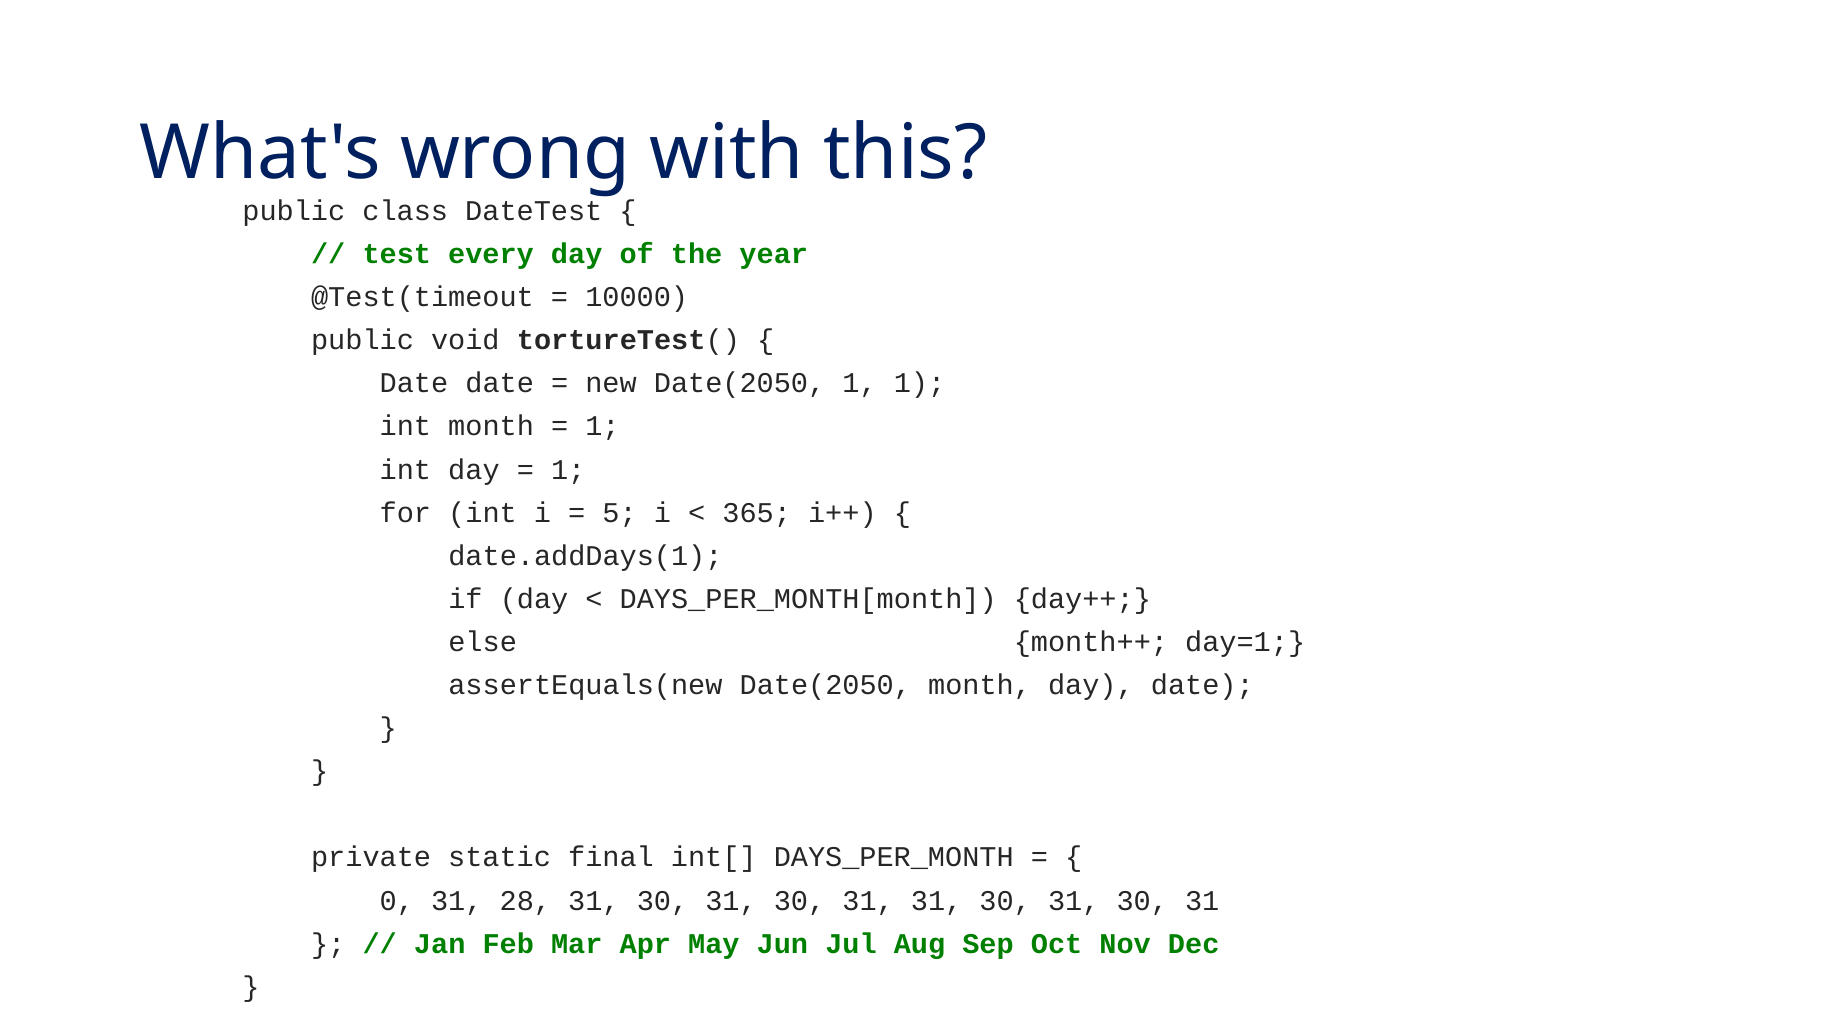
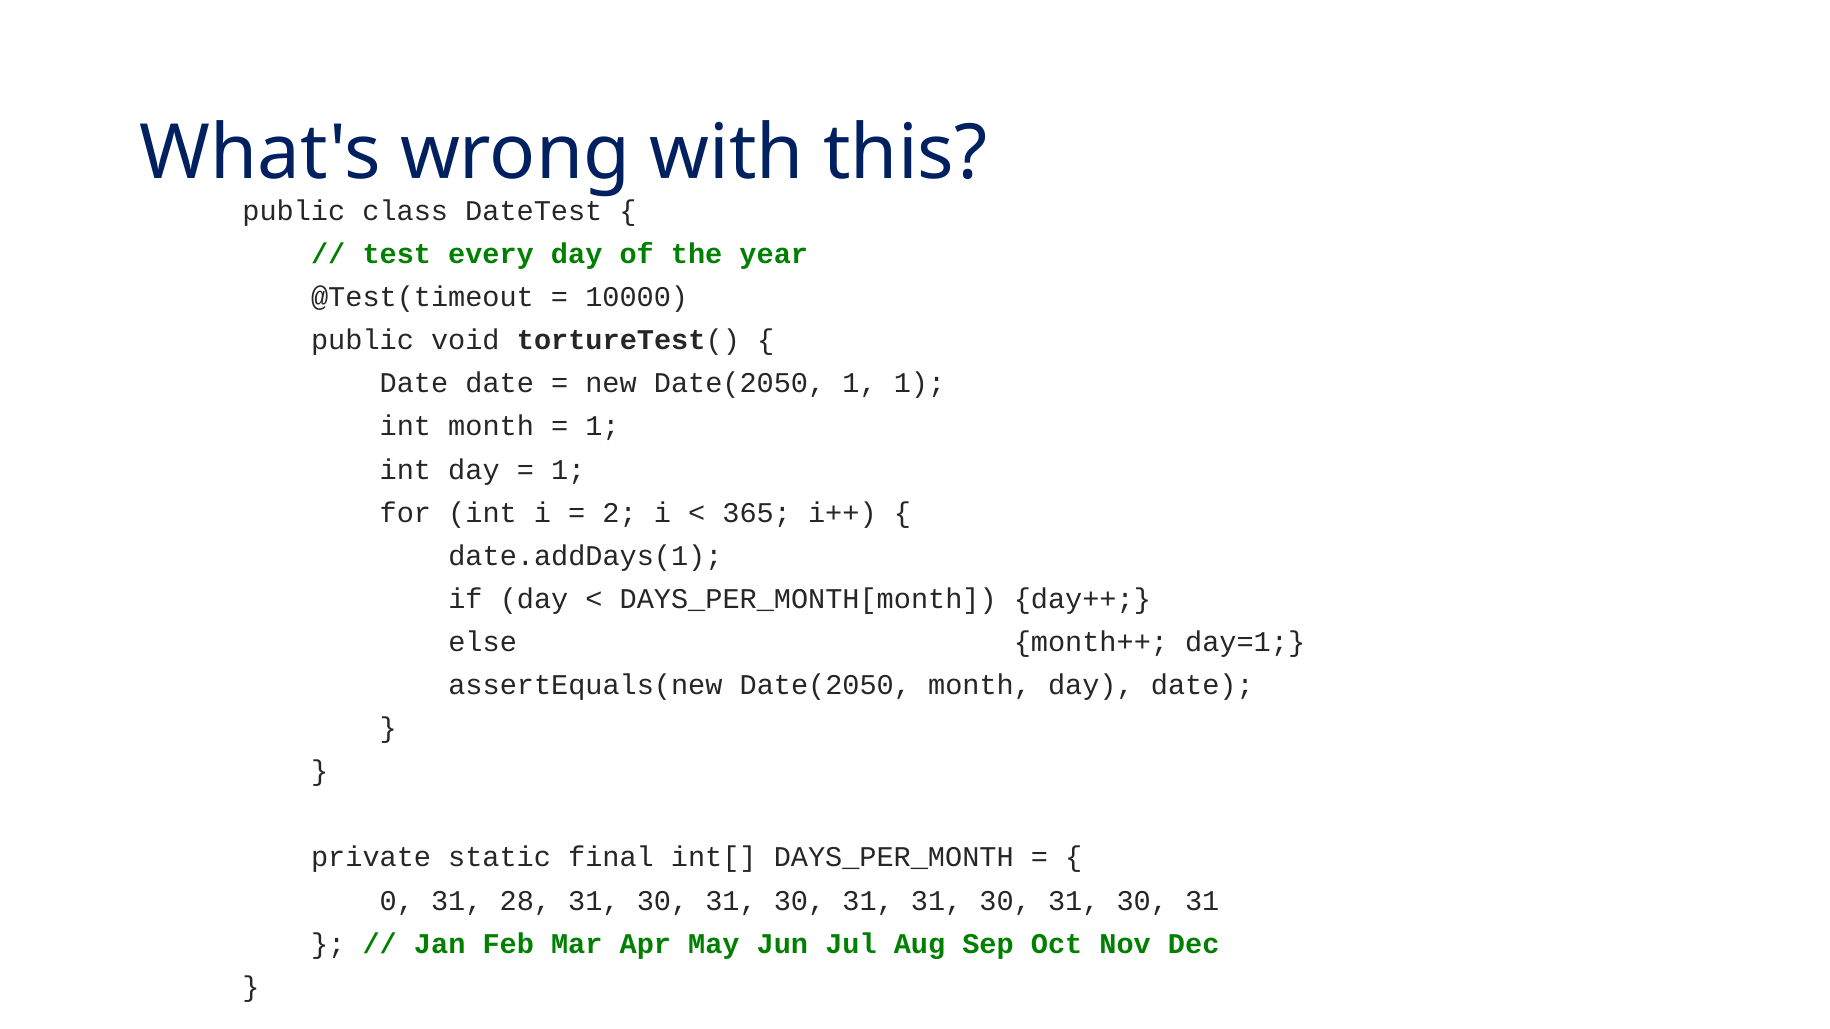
5: 5 -> 2 (620, 513)
